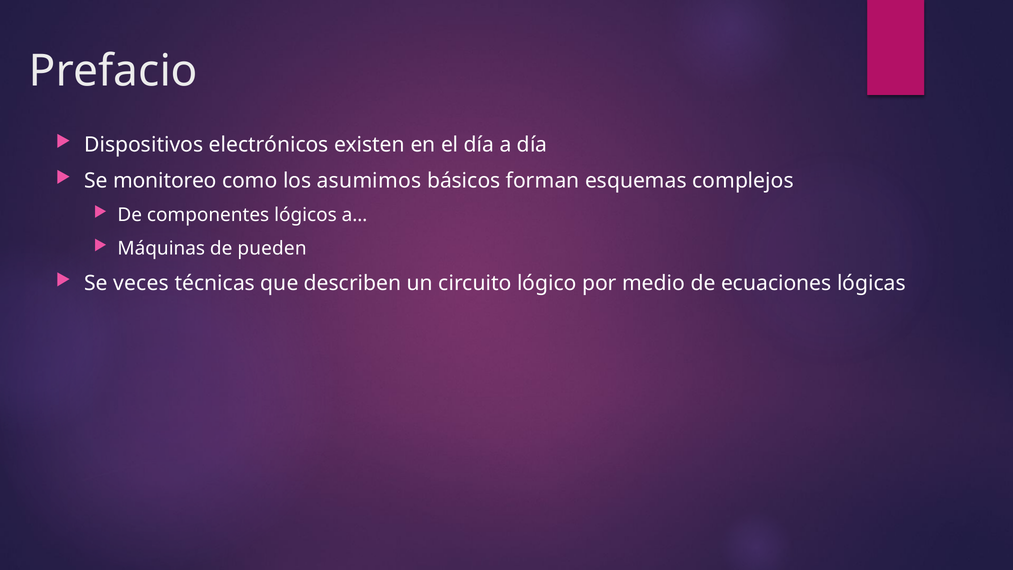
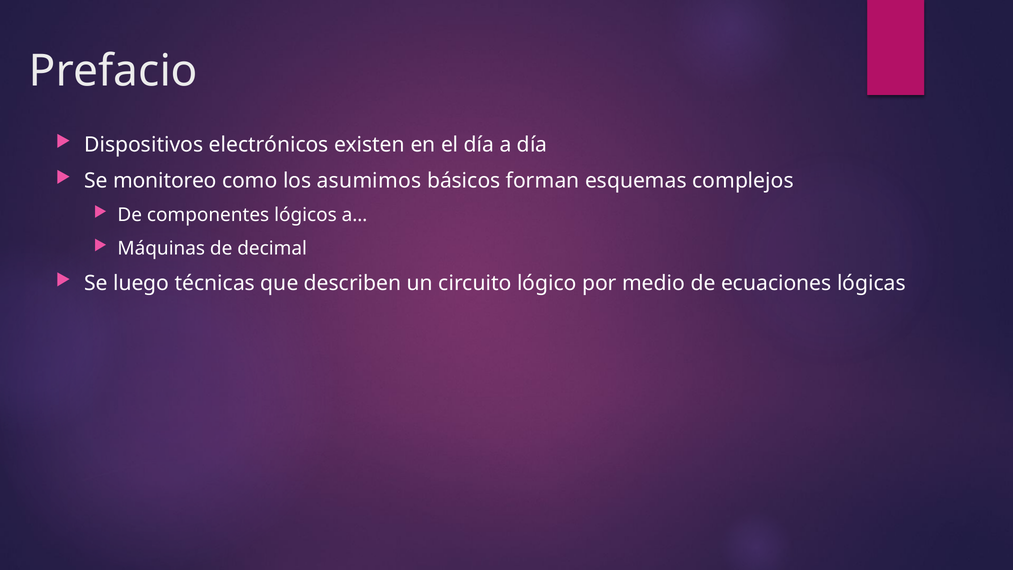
pueden: pueden -> decimal (272, 248)
veces: veces -> luego (141, 283)
